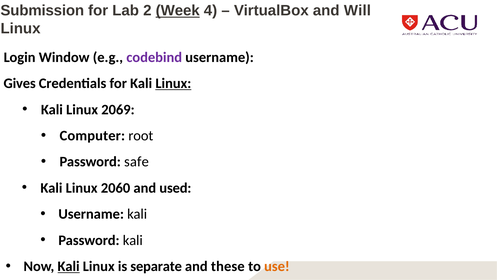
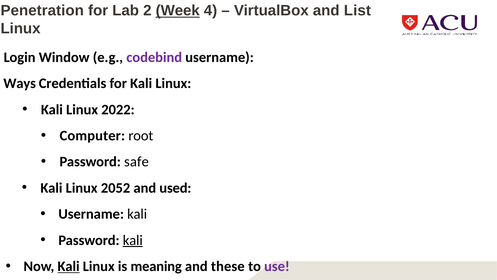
Submission: Submission -> Penetration (42, 11)
Will: Will -> List (357, 11)
Gives: Gives -> Ways (20, 83)
Linux underline: present -> none (173, 83)
2069: 2069 -> 2022 (118, 109)
2060: 2060 -> 2052 (116, 188)
kali underline: none -> present (133, 240)
separate: separate -> meaning (156, 266)
use colour: orange -> purple (277, 266)
